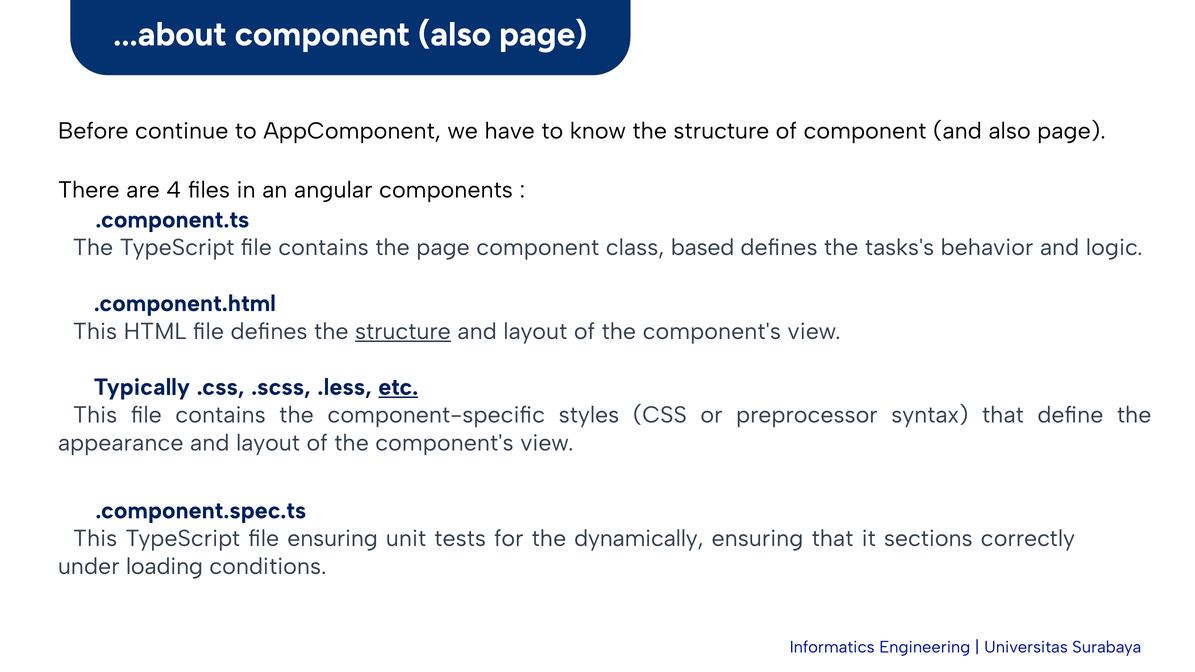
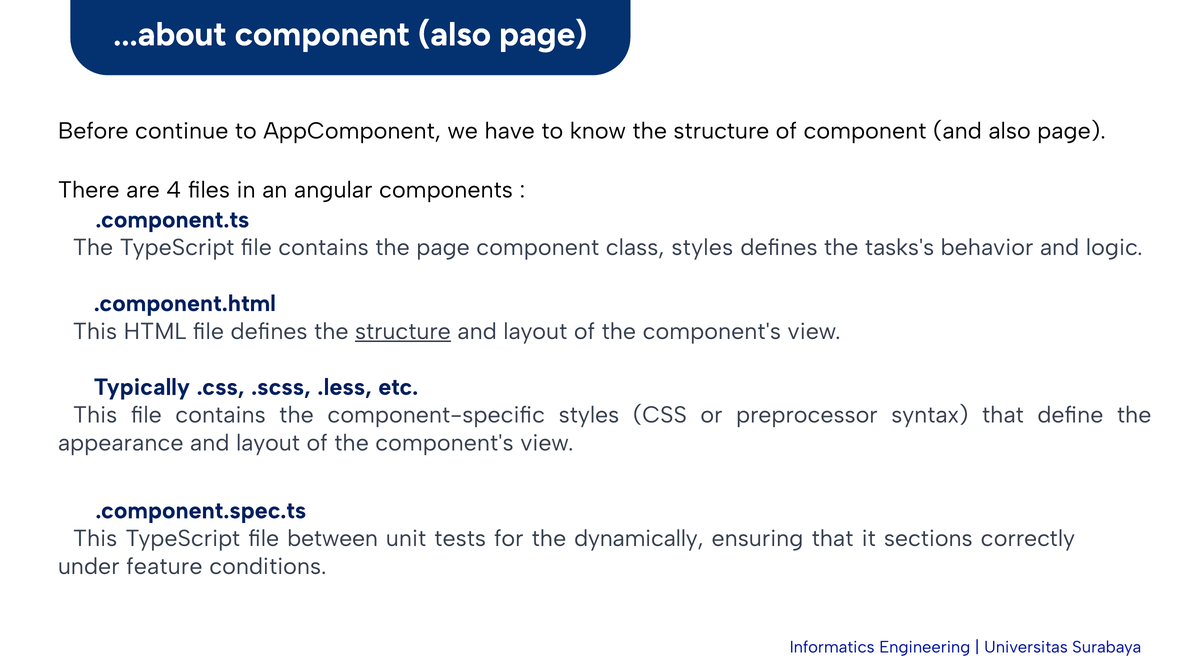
class based: based -> styles (702, 248)
etc underline: present -> none (398, 387)
file ensuring: ensuring -> between (333, 539)
loading: loading -> feature (164, 567)
